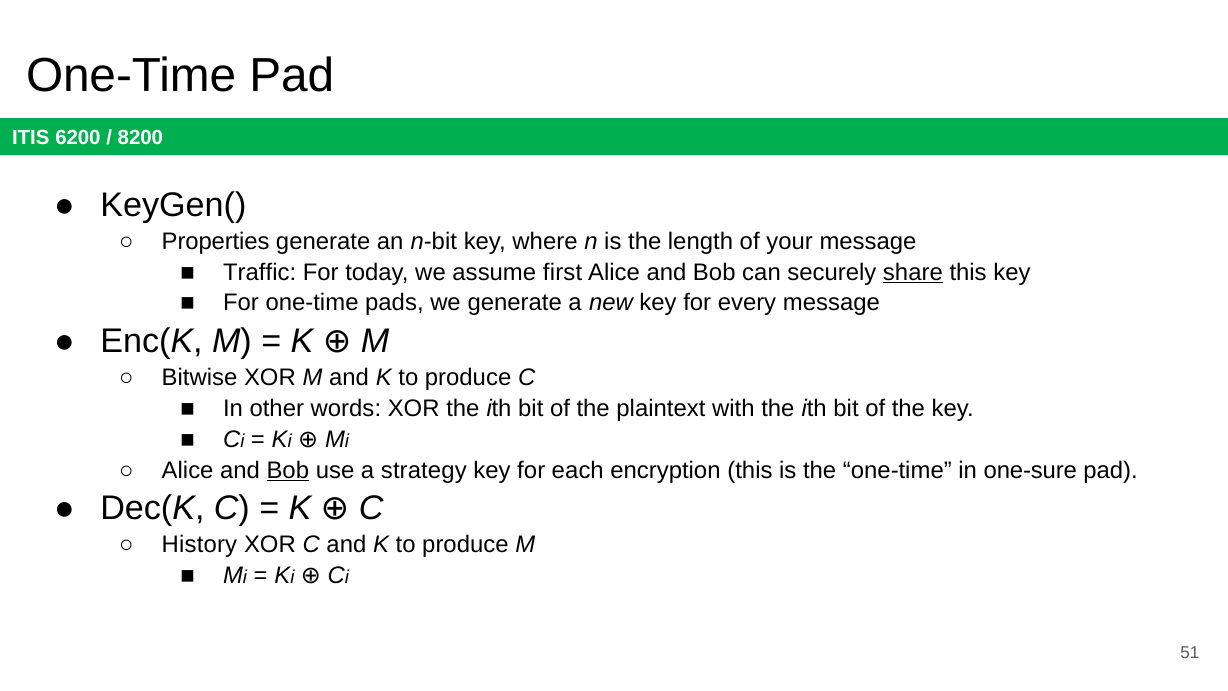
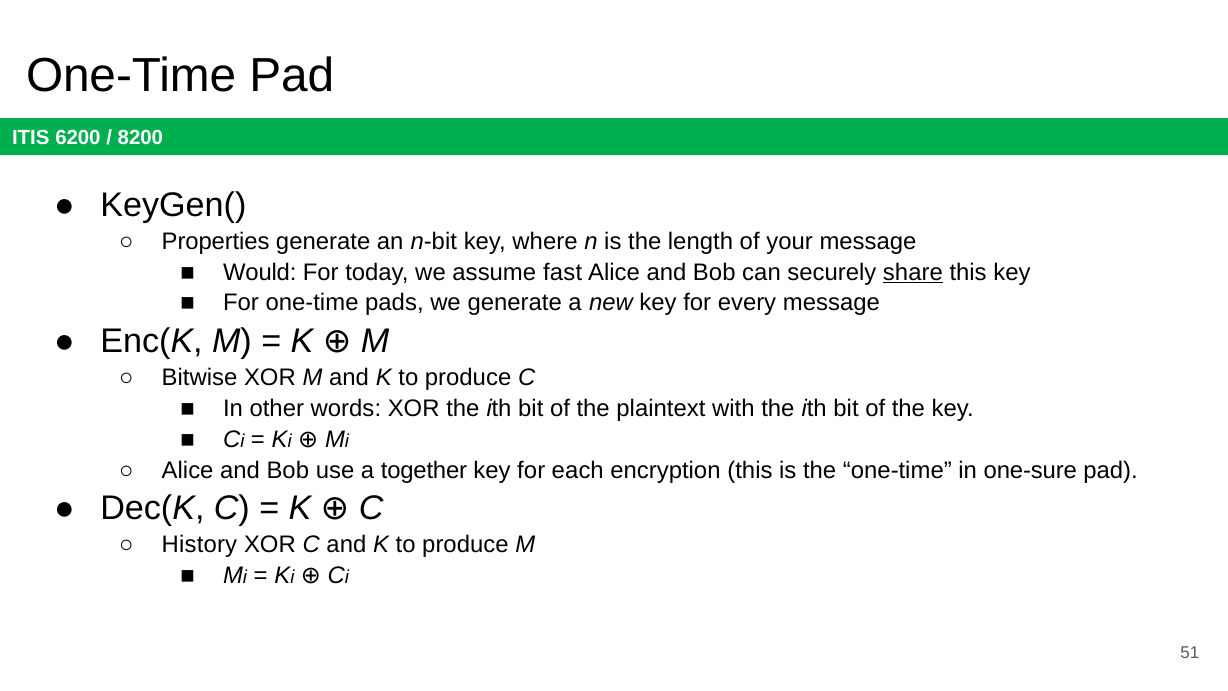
Traffic: Traffic -> Would (260, 272)
first: first -> fast (563, 272)
Bob underline: present -> none (288, 470)
strategy: strategy -> together (424, 470)
